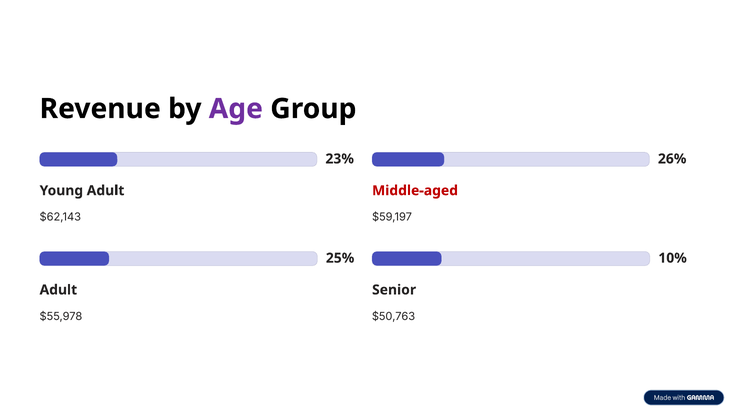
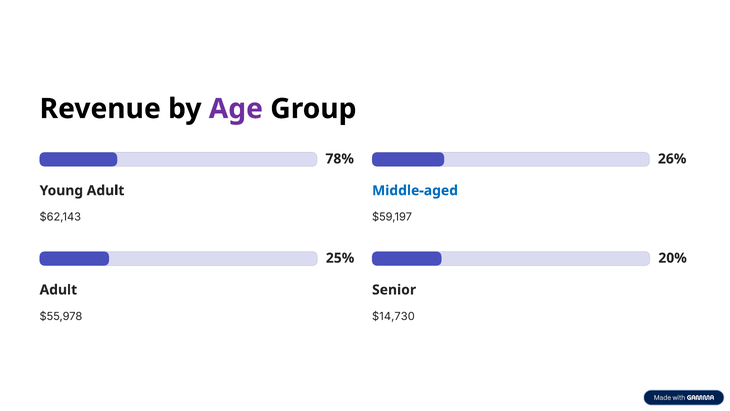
23%: 23% -> 78% (340, 159)
Middle-aged colour: red -> blue (415, 190)
10%: 10% -> 20% (673, 258)
$50,763: $50,763 -> $14,730 (393, 316)
